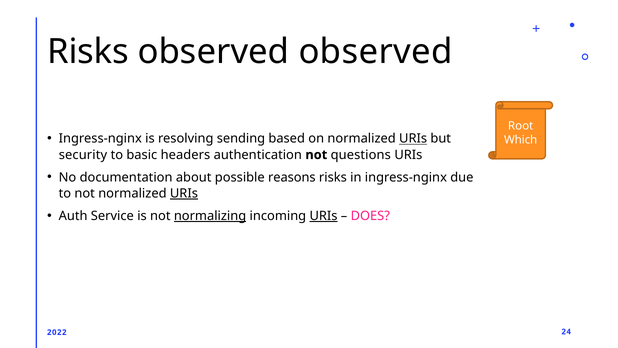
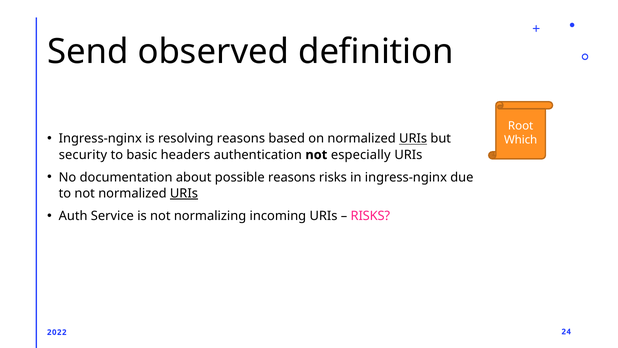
Risks: Risks -> Send (88, 52)
observed observed: observed -> definition (376, 52)
resolving sending: sending -> reasons (241, 139)
questions: questions -> especially (361, 155)
normalizing underline: present -> none (210, 216)
URIs underline: present -> none (324, 216)
DOES: DOES -> RISKS (370, 216)
